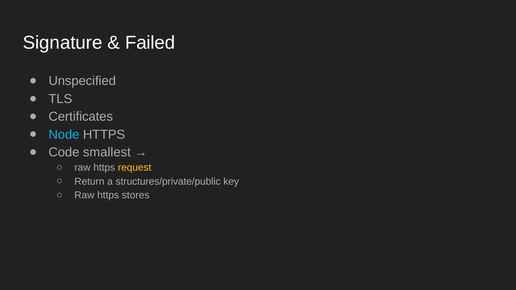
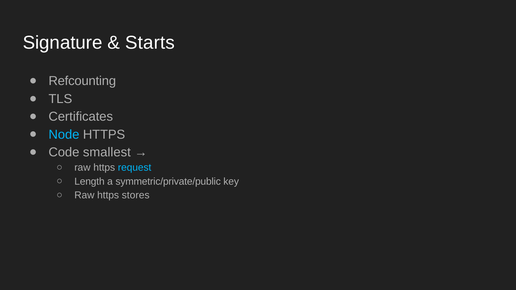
Failed: Failed -> Starts (150, 43)
Unspecified: Unspecified -> Refcounting (82, 81)
request colour: yellow -> light blue (135, 168)
Return: Return -> Length (89, 182)
structures/private/public: structures/private/public -> symmetric/private/public (168, 182)
